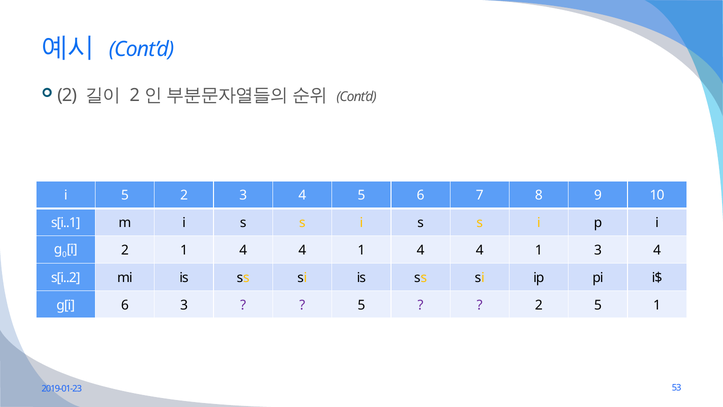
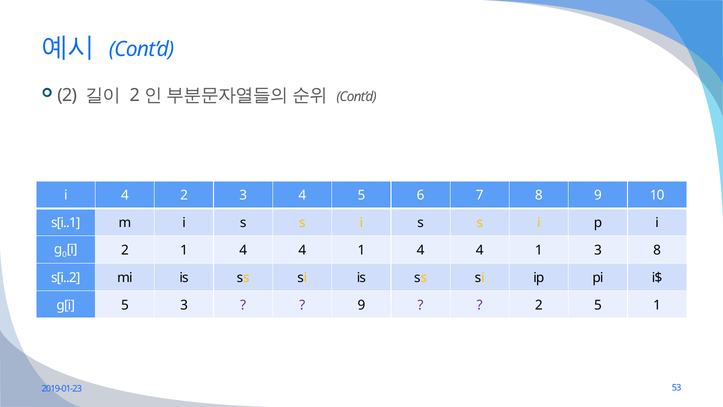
i 5: 5 -> 4 (125, 195)
1 3 4: 4 -> 8 (657, 250)
g[i 6: 6 -> 5 (125, 305)
5: 5 -> 9 (361, 305)
